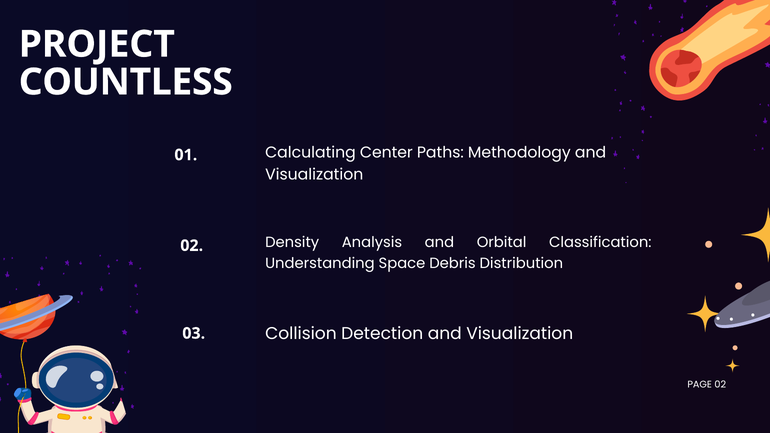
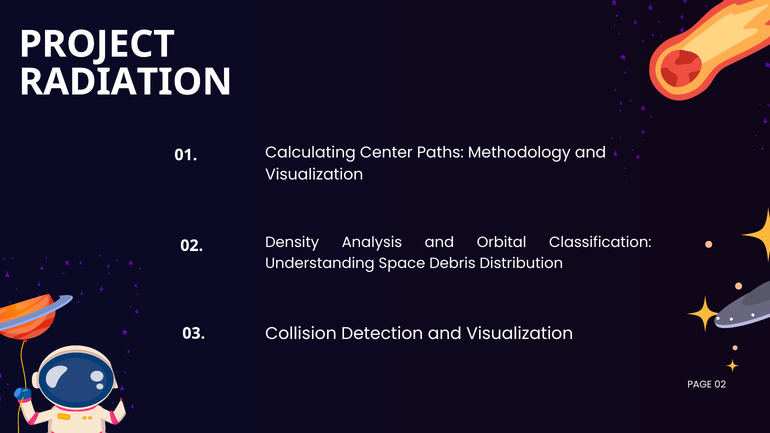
COUNTLESS: COUNTLESS -> RADIATION (126, 82)
